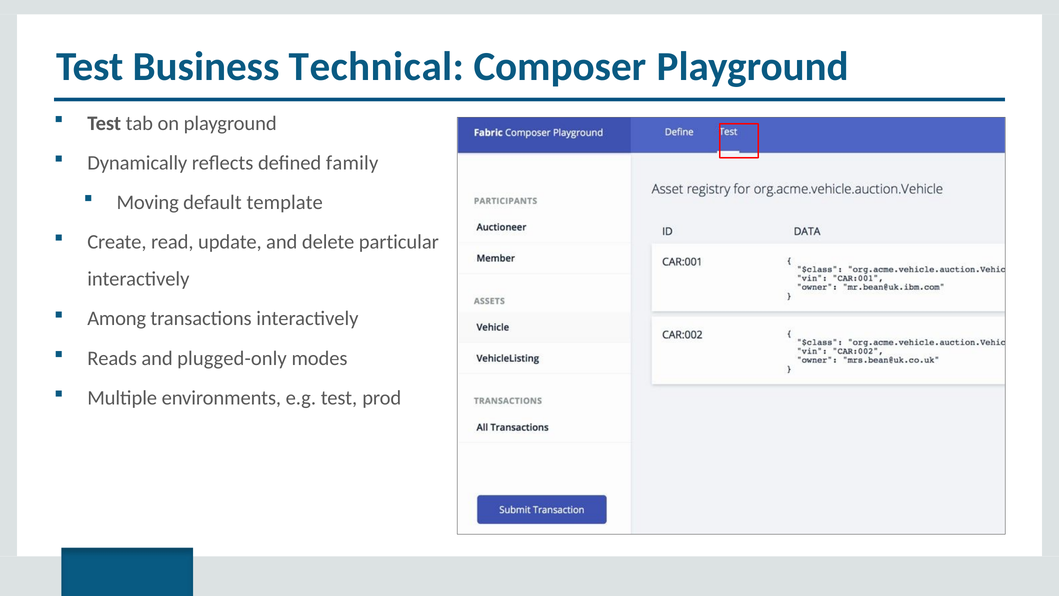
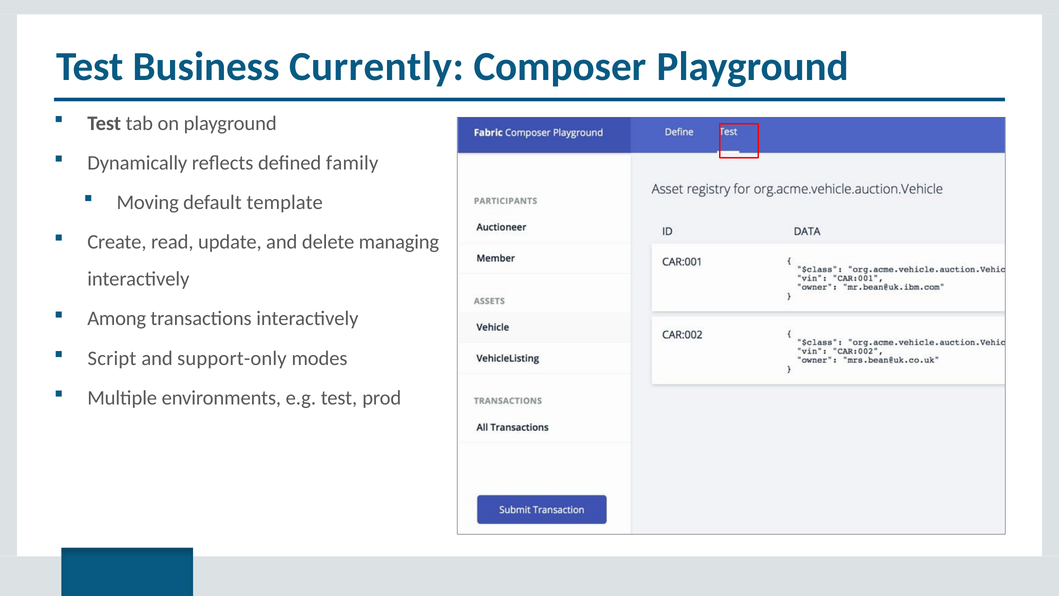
Technical: Technical -> Currently (376, 67)
particular: particular -> managing (399, 242)
Reads: Reads -> Script (112, 358)
plugged-only: plugged-only -> support-only (232, 358)
